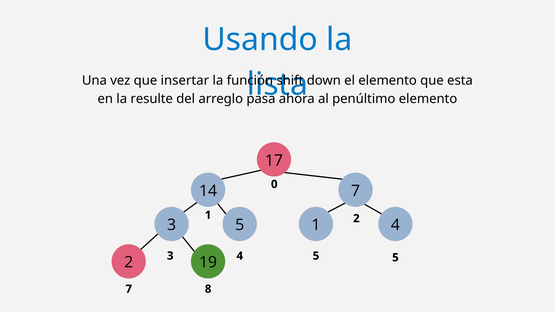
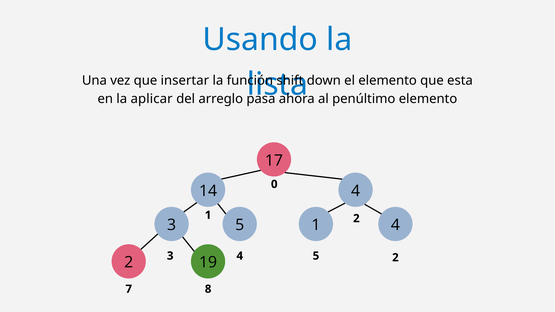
resulte: resulte -> aplicar (152, 99)
14 7: 7 -> 4 (356, 191)
3 4 5: 5 -> 2 (395, 258)
